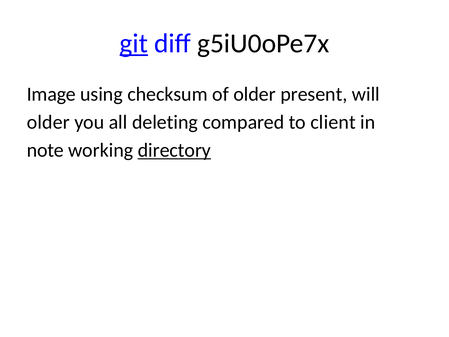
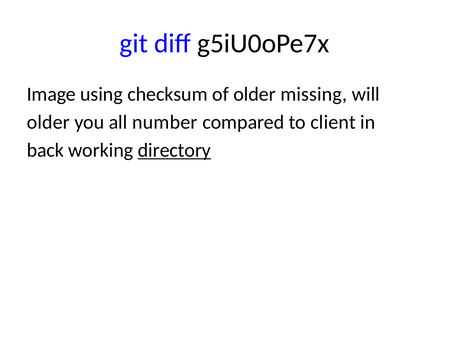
git underline: present -> none (134, 43)
present: present -> missing (314, 94)
deleting: deleting -> number (165, 122)
note: note -> back (45, 150)
